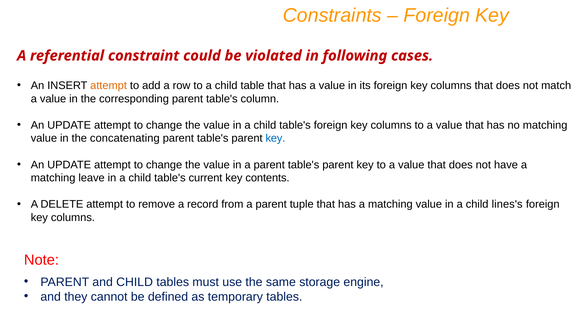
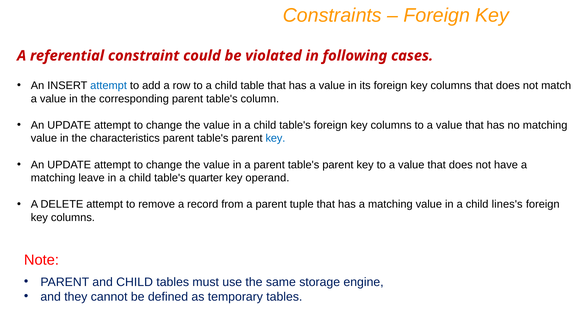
attempt colour: orange -> blue (109, 86)
concatenating: concatenating -> characteristics (125, 138)
current: current -> quarter (206, 178)
contents: contents -> operand (267, 178)
